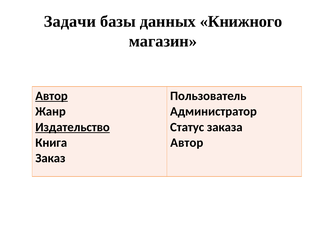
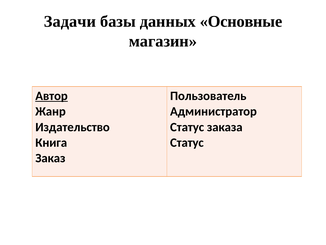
Книжного: Книжного -> Основные (241, 22)
Издательство underline: present -> none (73, 127)
Автор: Автор -> Статус (187, 142)
